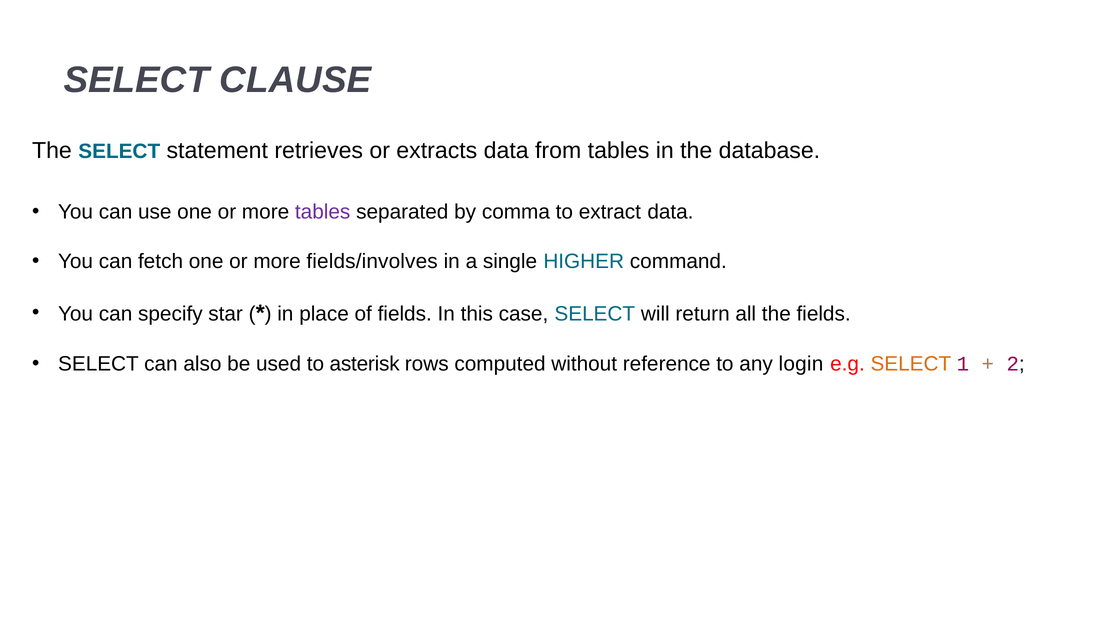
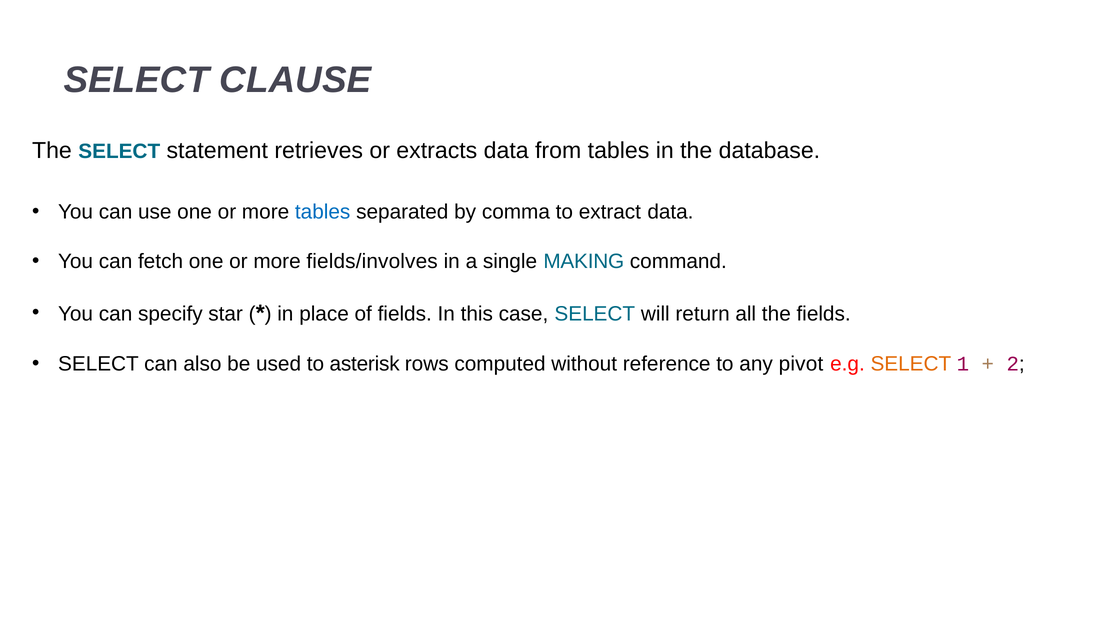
tables colour: purple -> blue (323, 212)
HIGHER: HIGHER -> MAKING (584, 262)
login: login -> pivot (801, 364)
